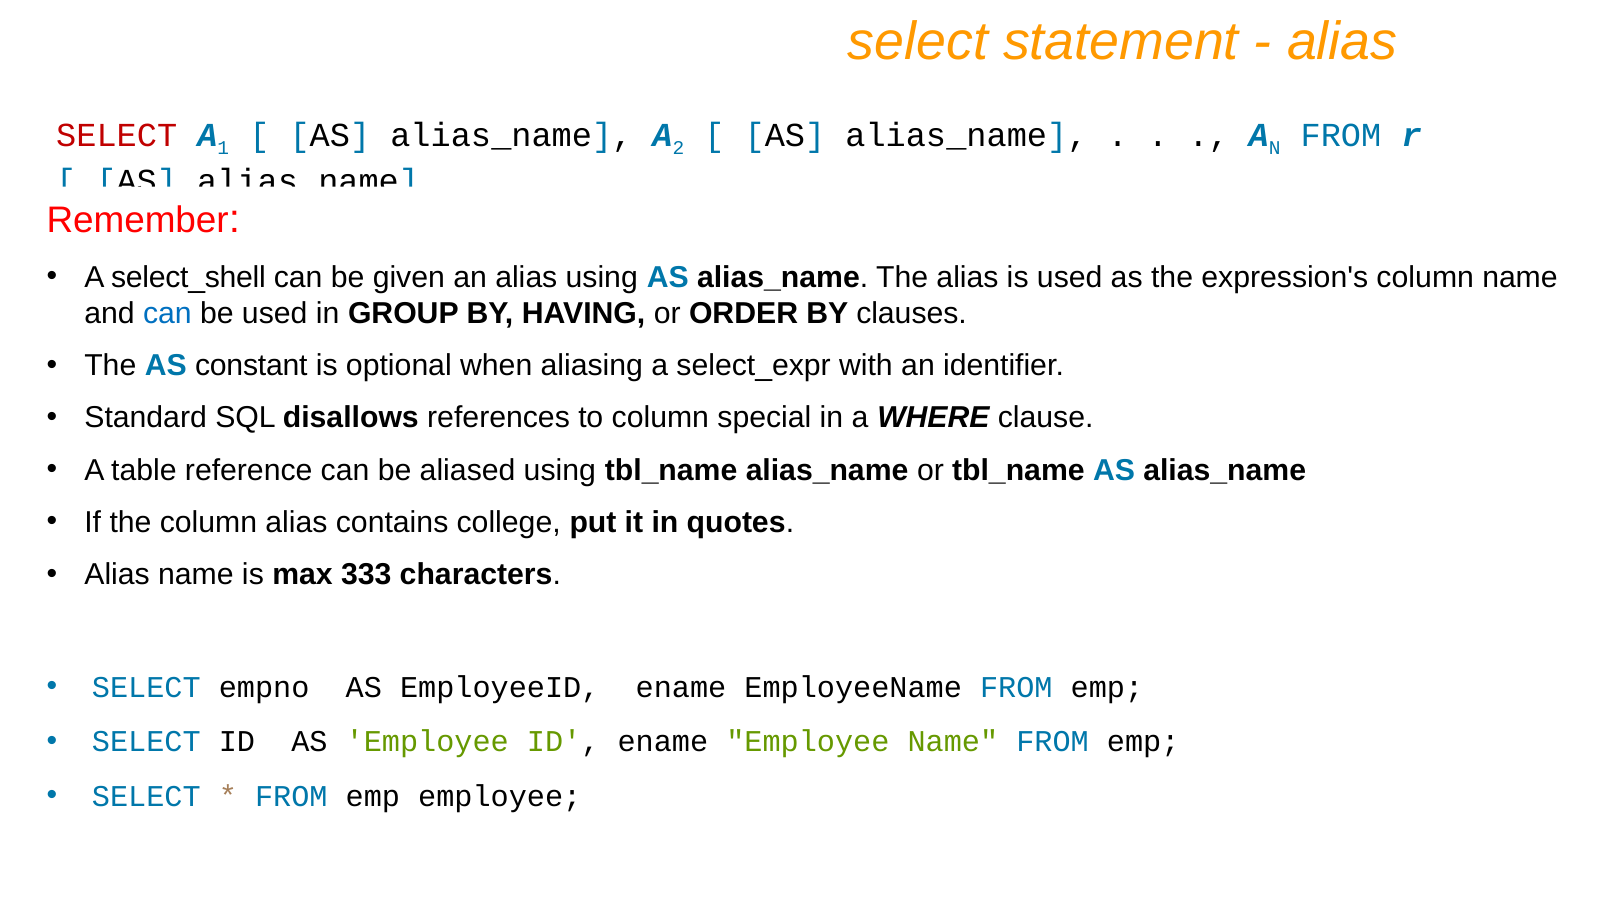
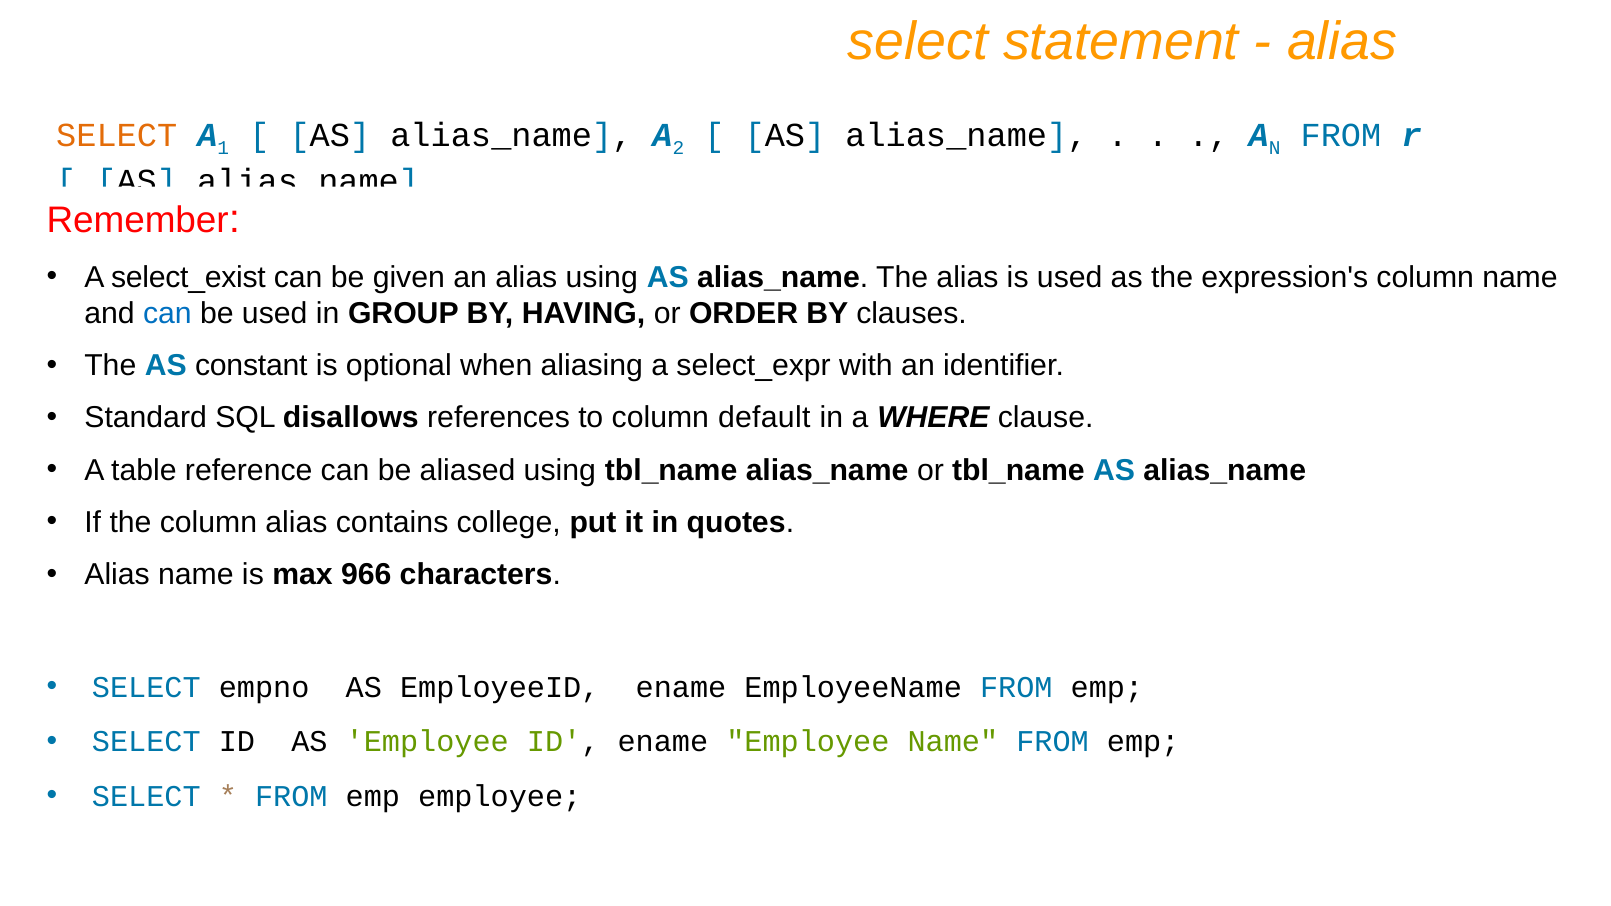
SELECT colour: red -> orange (117, 135)
select_shell: select_shell -> select_exist (188, 277)
special: special -> default (764, 418)
333: 333 -> 966 (366, 575)
